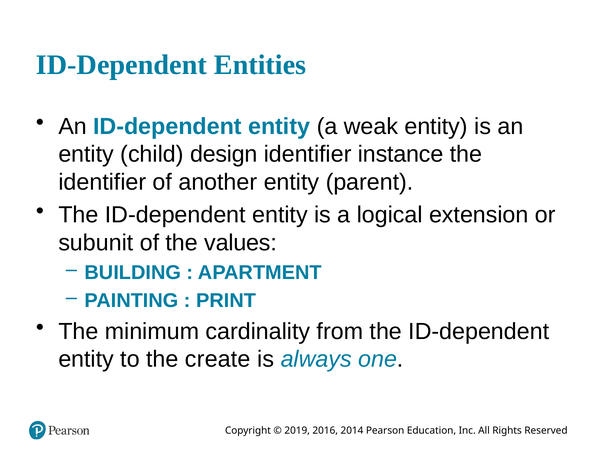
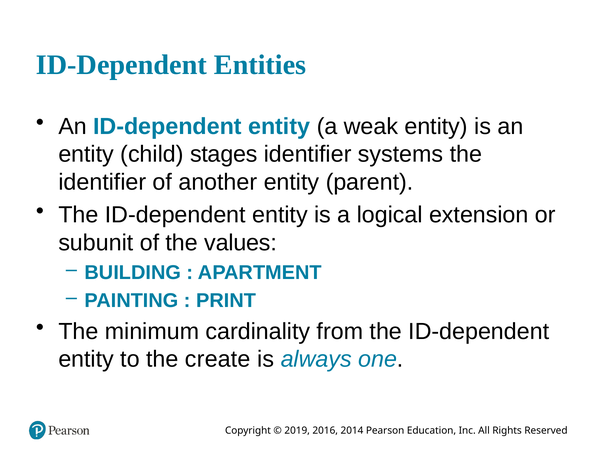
design: design -> stages (224, 154)
instance: instance -> systems (401, 154)
